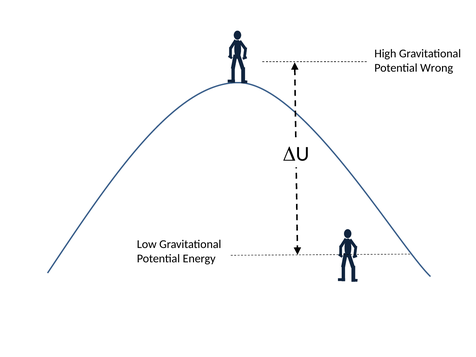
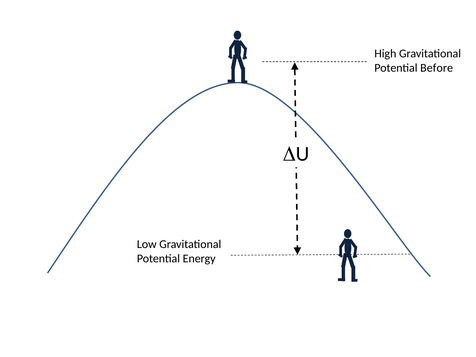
Wrong: Wrong -> Before (437, 68)
